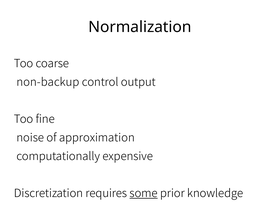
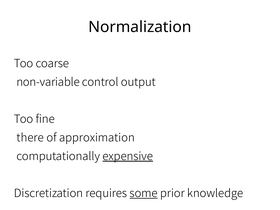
non-backup: non-backup -> non-variable (48, 82)
noise: noise -> there (30, 138)
expensive underline: none -> present (128, 156)
